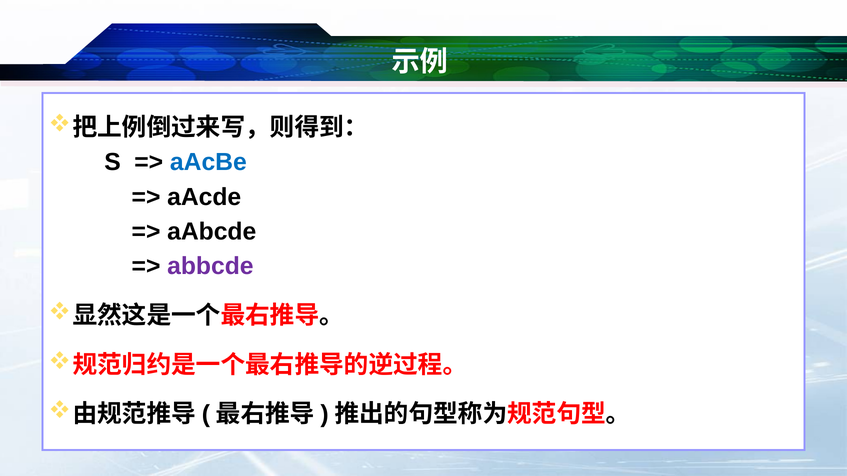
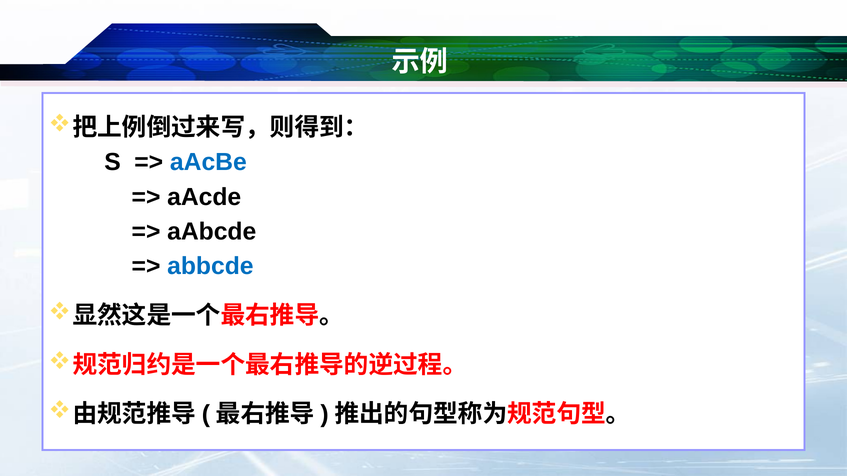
abbcde colour: purple -> blue (210, 266)
